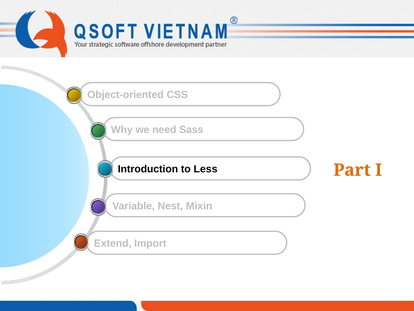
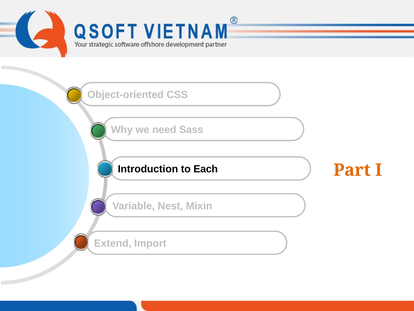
Less: Less -> Each (206, 169)
